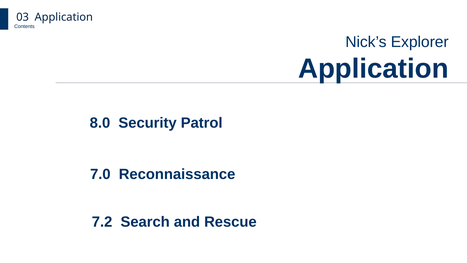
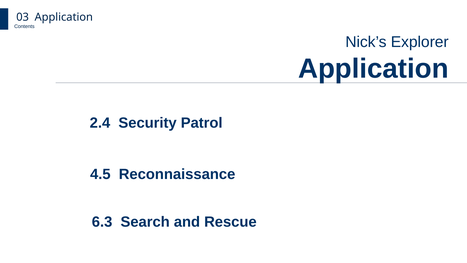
8.0: 8.0 -> 2.4 (100, 123)
7.0: 7.0 -> 4.5 (100, 174)
7.2: 7.2 -> 6.3 (102, 222)
